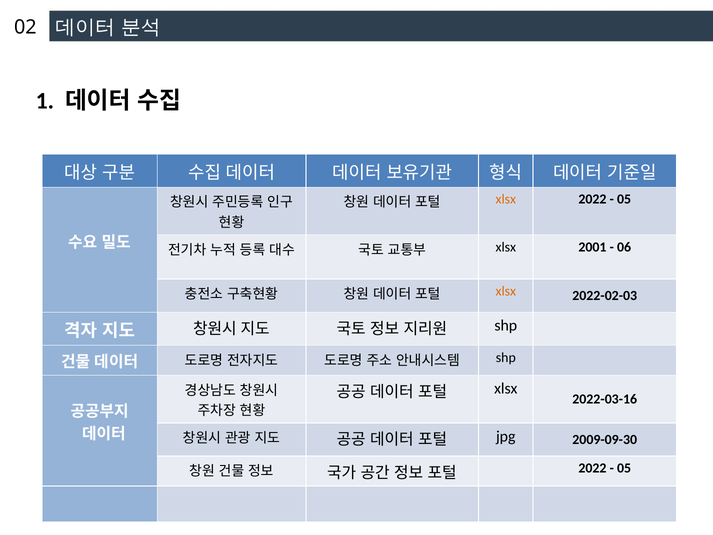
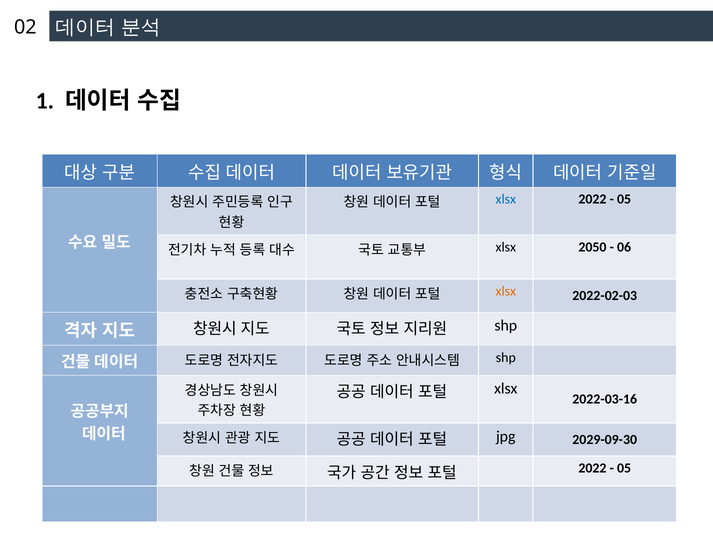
xlsx colour: orange -> blue (506, 199)
2001: 2001 -> 2050 (592, 247)
2009-09-30: 2009-09-30 -> 2029-09-30 (605, 439)
